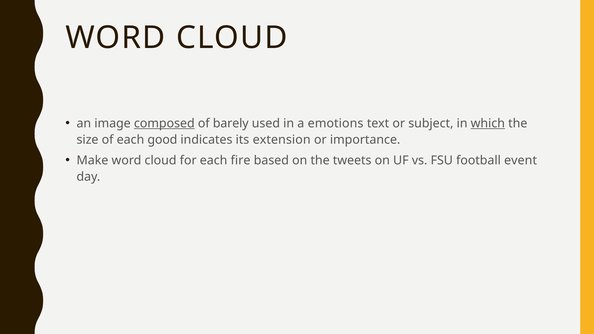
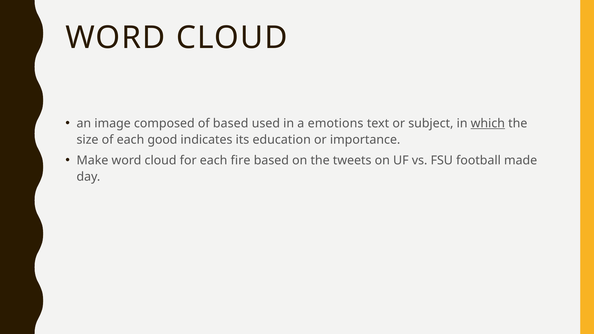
composed underline: present -> none (164, 123)
of barely: barely -> based (231, 123)
extension: extension -> education (282, 140)
event: event -> made (521, 160)
